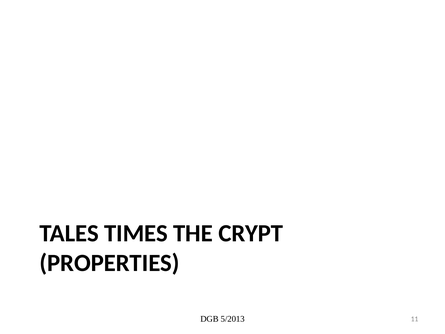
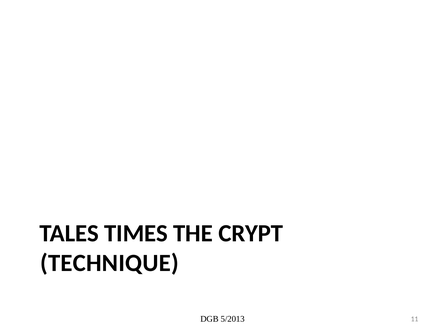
PROPERTIES: PROPERTIES -> TECHNIQUE (109, 263)
